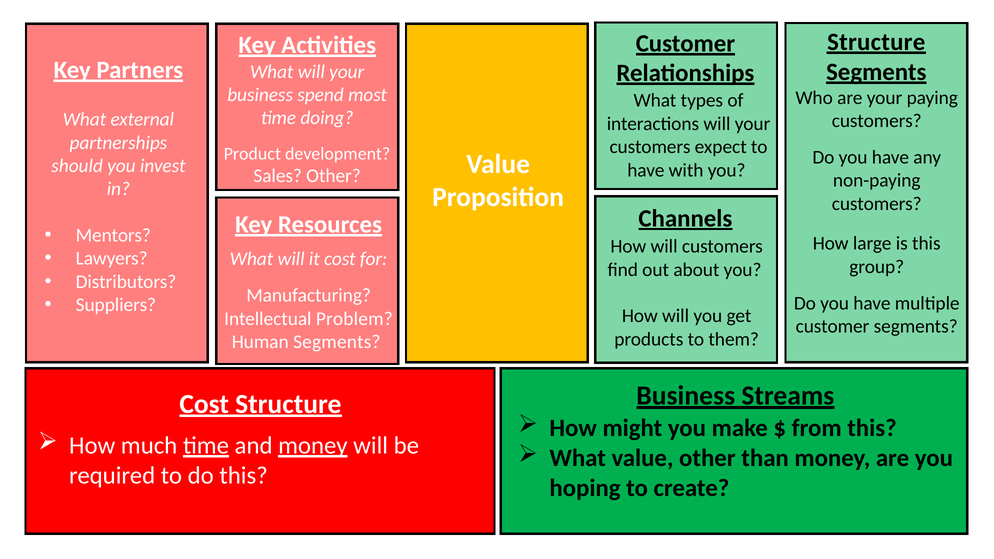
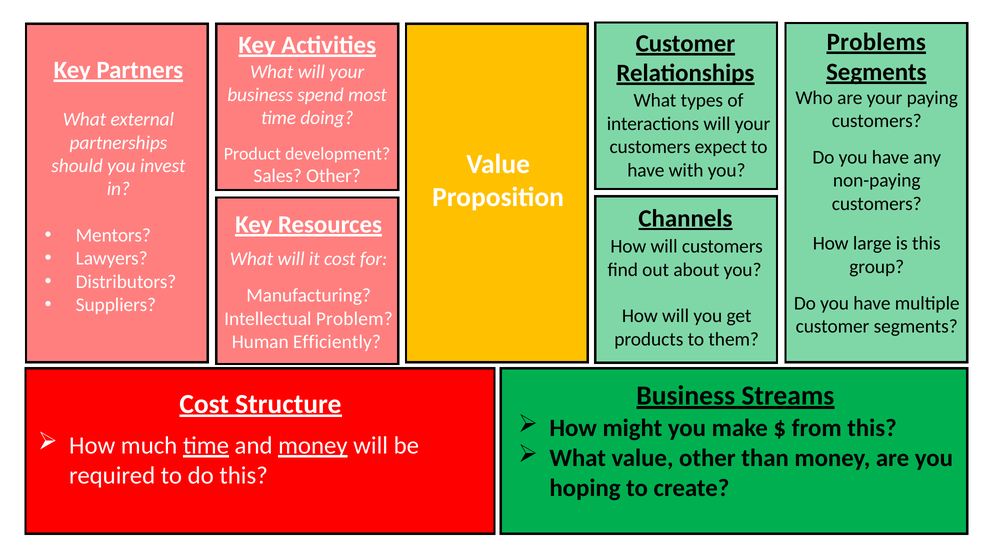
Structure: Structure -> Problems (876, 42)
Human Segments: Segments -> Efficiently (337, 342)
